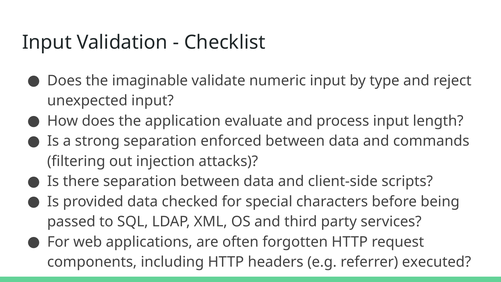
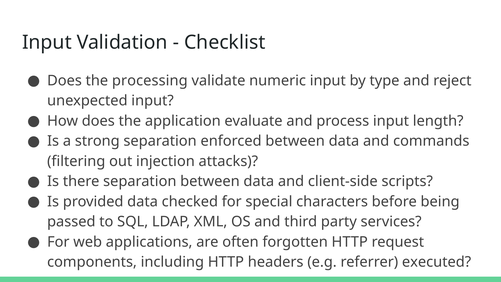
imaginable: imaginable -> processing (150, 81)
